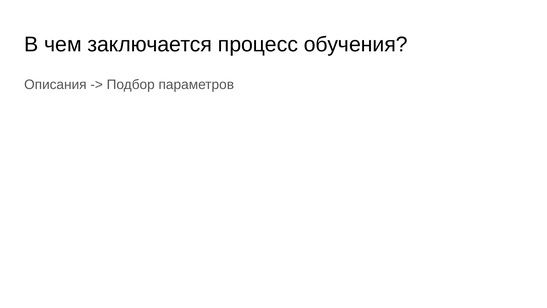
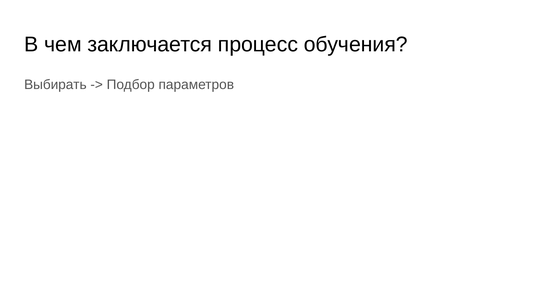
Описания: Описания -> Выбирать (55, 85)
